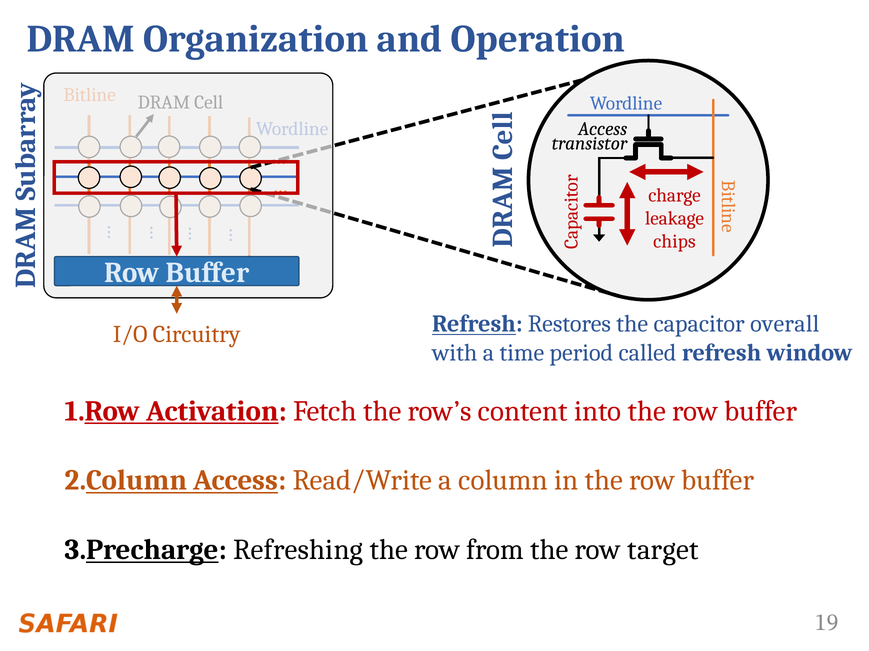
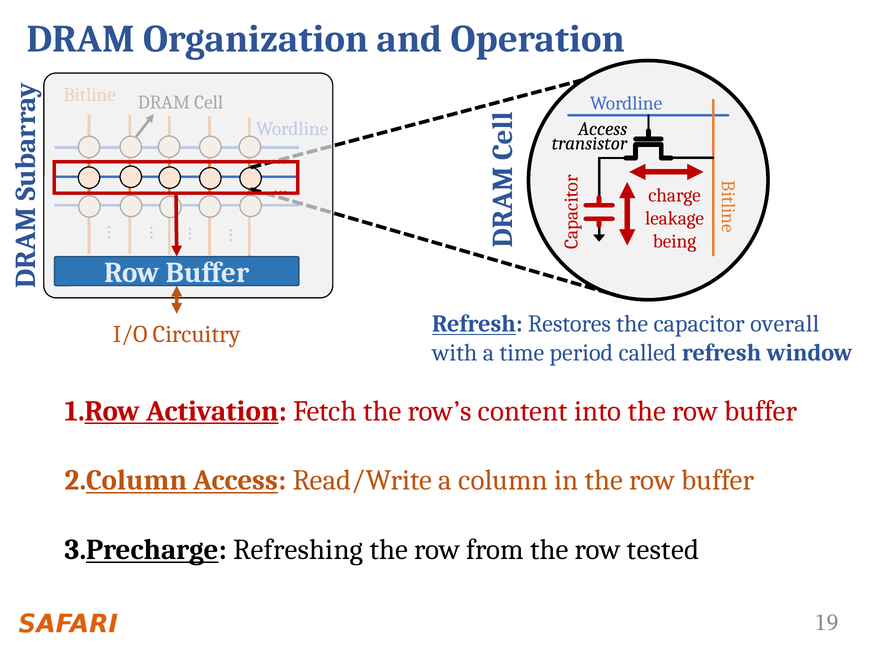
chips: chips -> being (675, 242)
target: target -> tested (663, 550)
